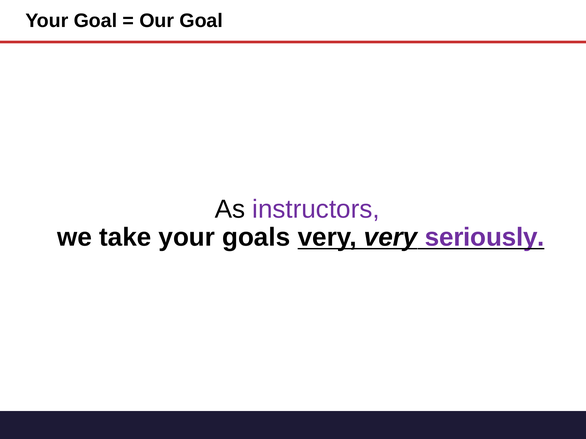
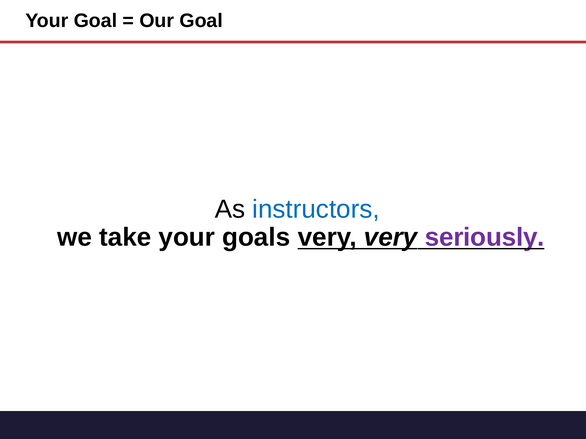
instructors colour: purple -> blue (316, 209)
